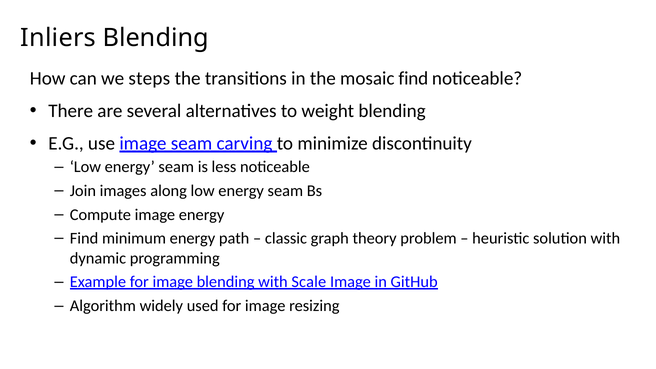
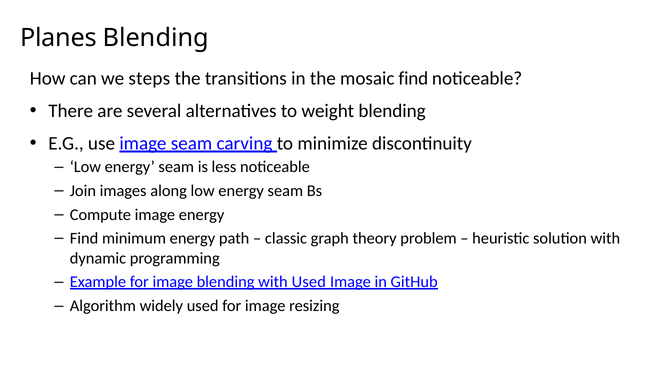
Inliers: Inliers -> Planes (58, 38)
with Scale: Scale -> Used (309, 282)
